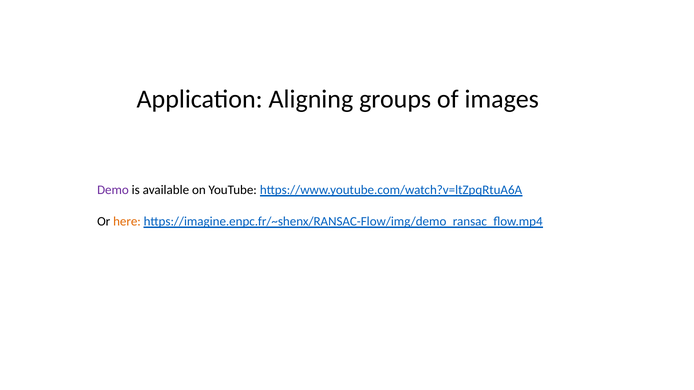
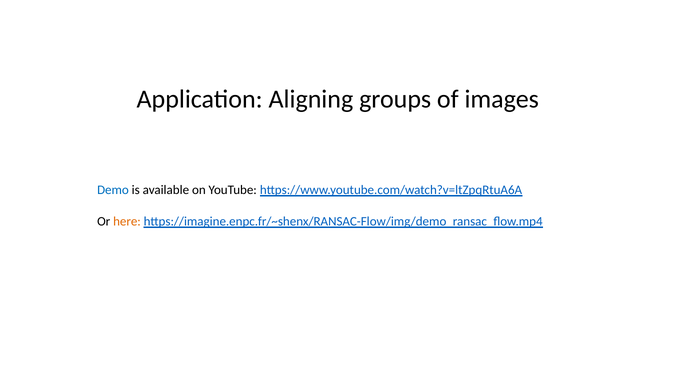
Demo colour: purple -> blue (113, 190)
